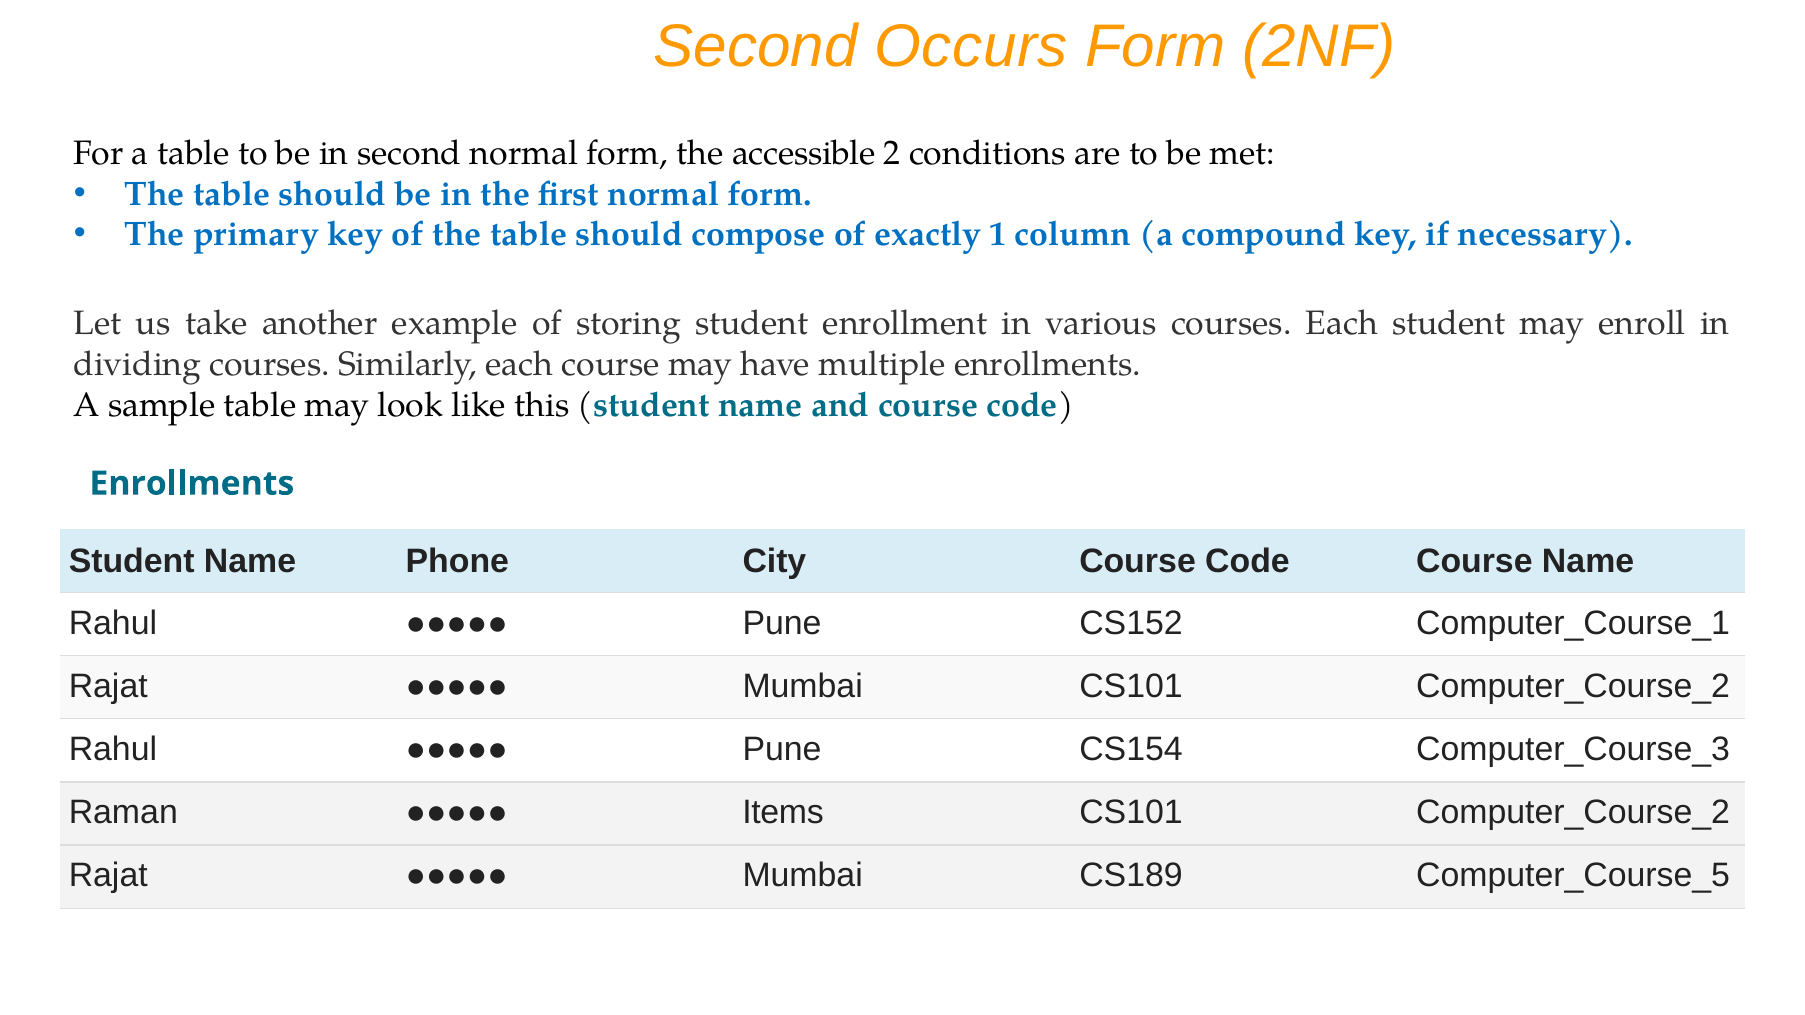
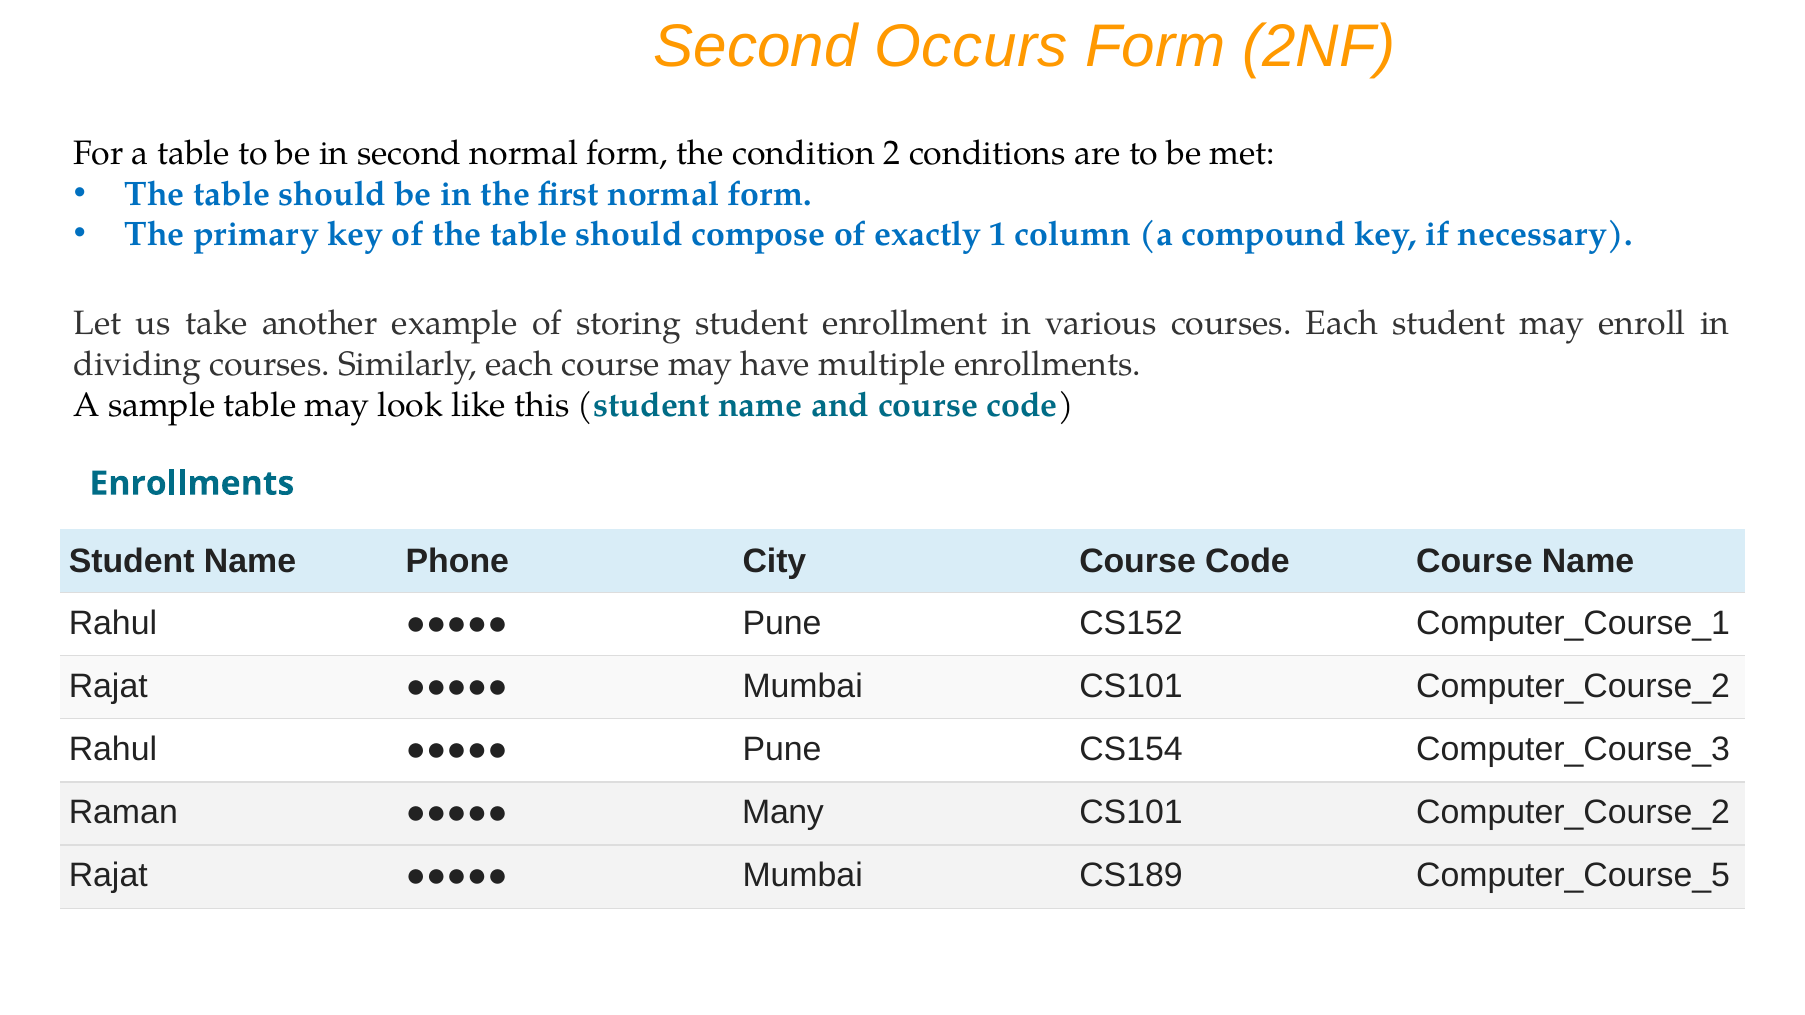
accessible: accessible -> condition (804, 153)
Items: Items -> Many (783, 813)
